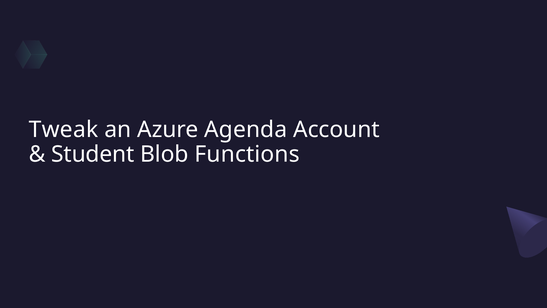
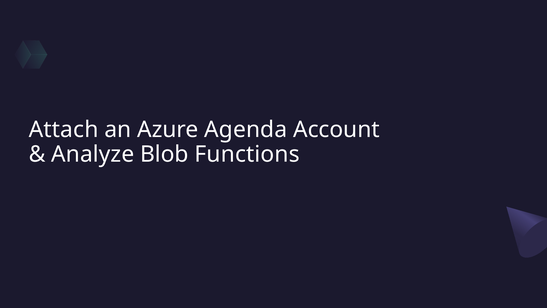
Tweak: Tweak -> Attach (64, 129)
Student: Student -> Analyze (93, 154)
